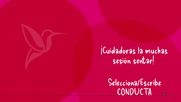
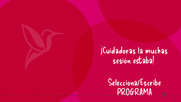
sentar: sentar -> estaba (144, 60)
CONDUCTA: CONDUCTA -> PROGRAMA (135, 92)
